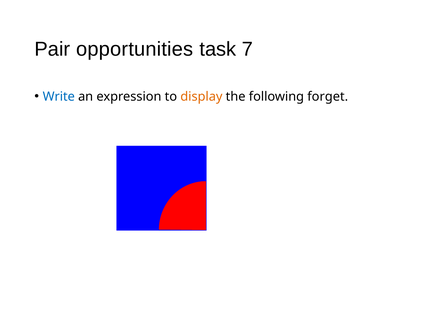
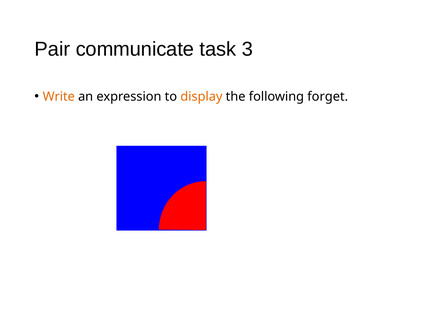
opportunities: opportunities -> communicate (135, 49)
7: 7 -> 3 (247, 49)
Write colour: blue -> orange (59, 96)
